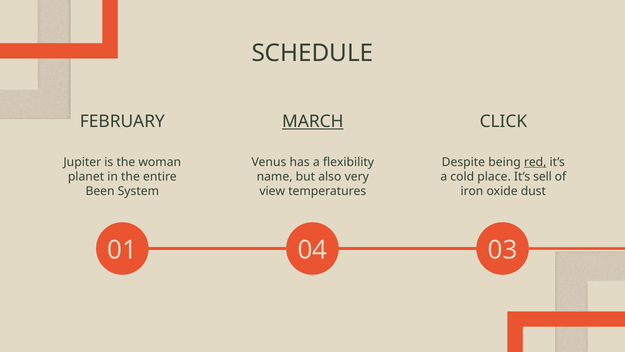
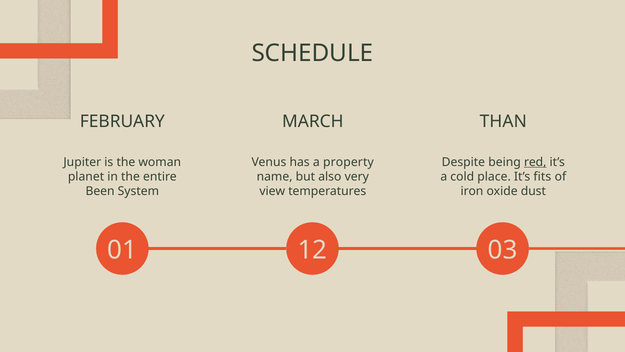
MARCH underline: present -> none (313, 121)
CLICK: CLICK -> THAN (503, 121)
flexibility: flexibility -> property (348, 162)
sell: sell -> fits (542, 176)
04: 04 -> 12 (312, 250)
